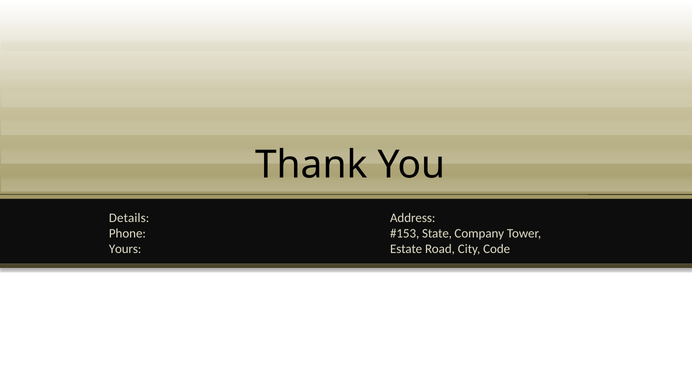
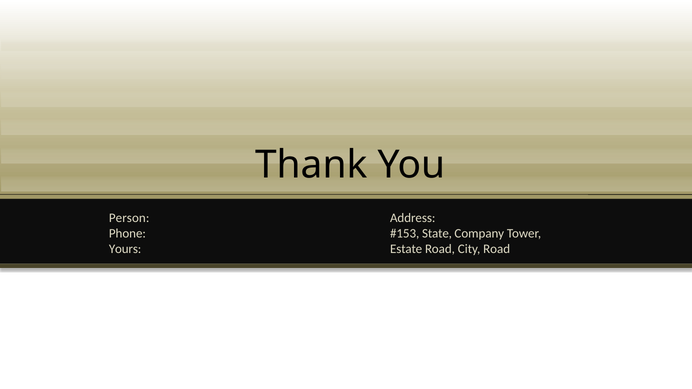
Details: Details -> Person (129, 218)
City Code: Code -> Road (497, 249)
